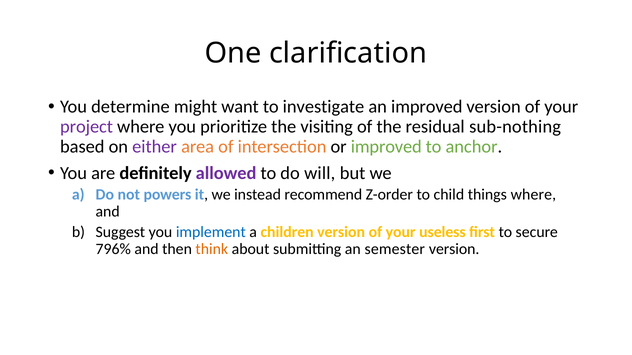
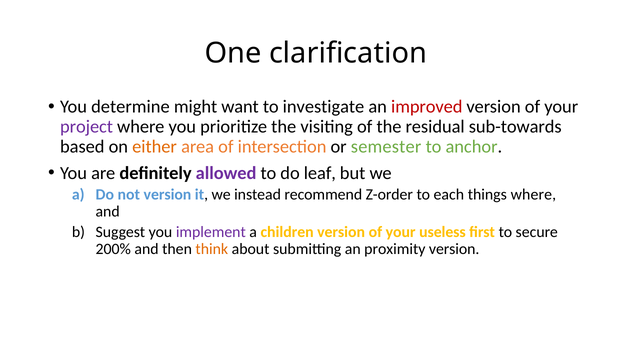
improved colour: black -> red (427, 107)
sub-nothing: sub-nothing -> sub-towards (515, 127)
either colour: purple -> orange (155, 147)
or improved: improved -> semester (386, 147)
will: will -> leaf (320, 173)
not powers: powers -> version (167, 195)
child: child -> each (449, 195)
implement colour: blue -> purple (211, 232)
796%: 796% -> 200% (113, 249)
semester: semester -> proximity (395, 249)
